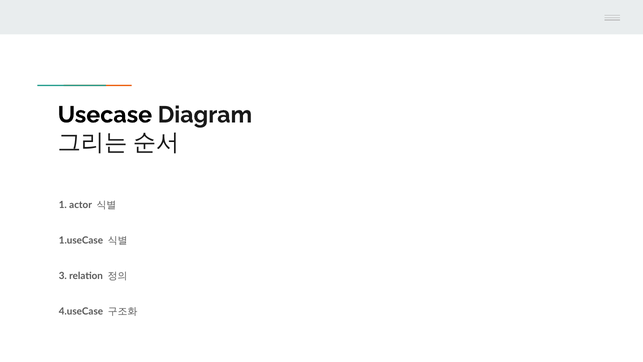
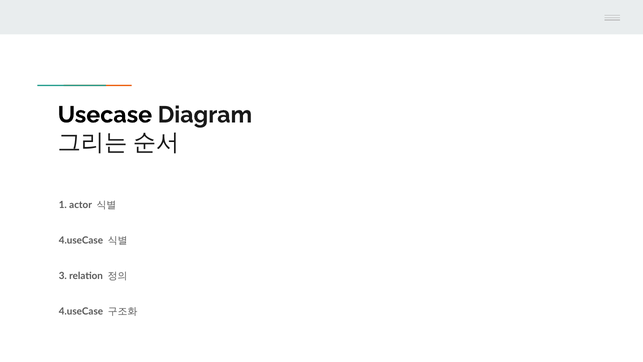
1.useCase: 1.useCase -> 4.useCase (81, 240)
